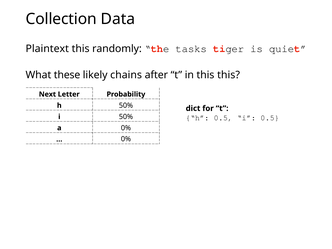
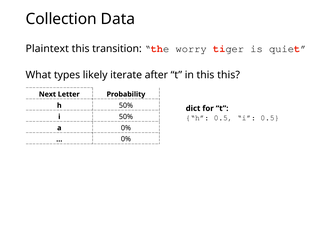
randomly: randomly -> transition (117, 49)
tasks: tasks -> worry (191, 49)
these: these -> types (67, 75)
chains: chains -> iterate (126, 75)
